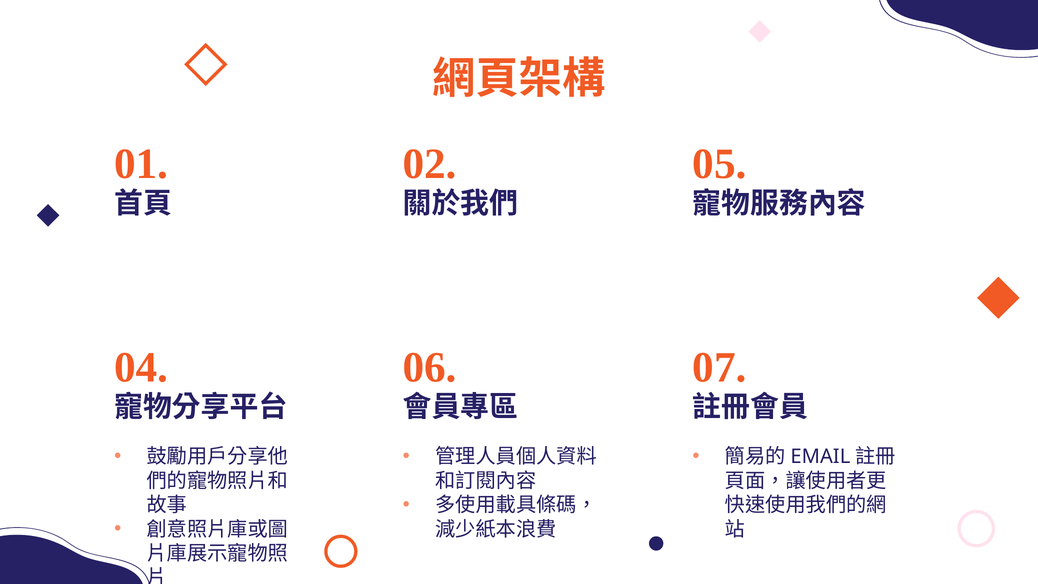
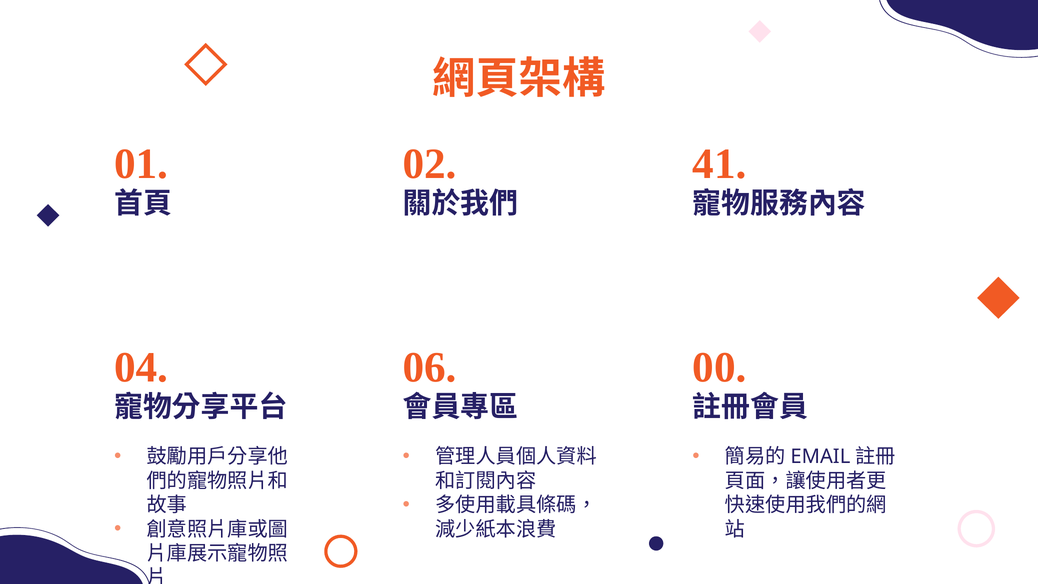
05: 05 -> 41 (720, 164)
07: 07 -> 00 (720, 367)
